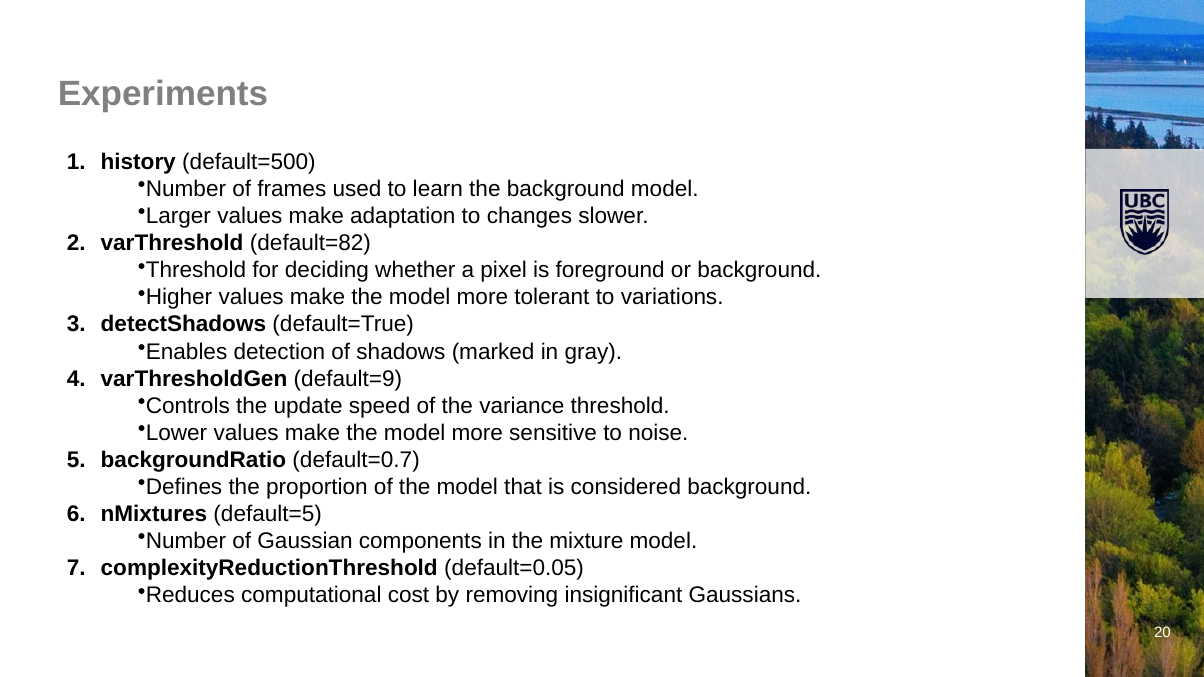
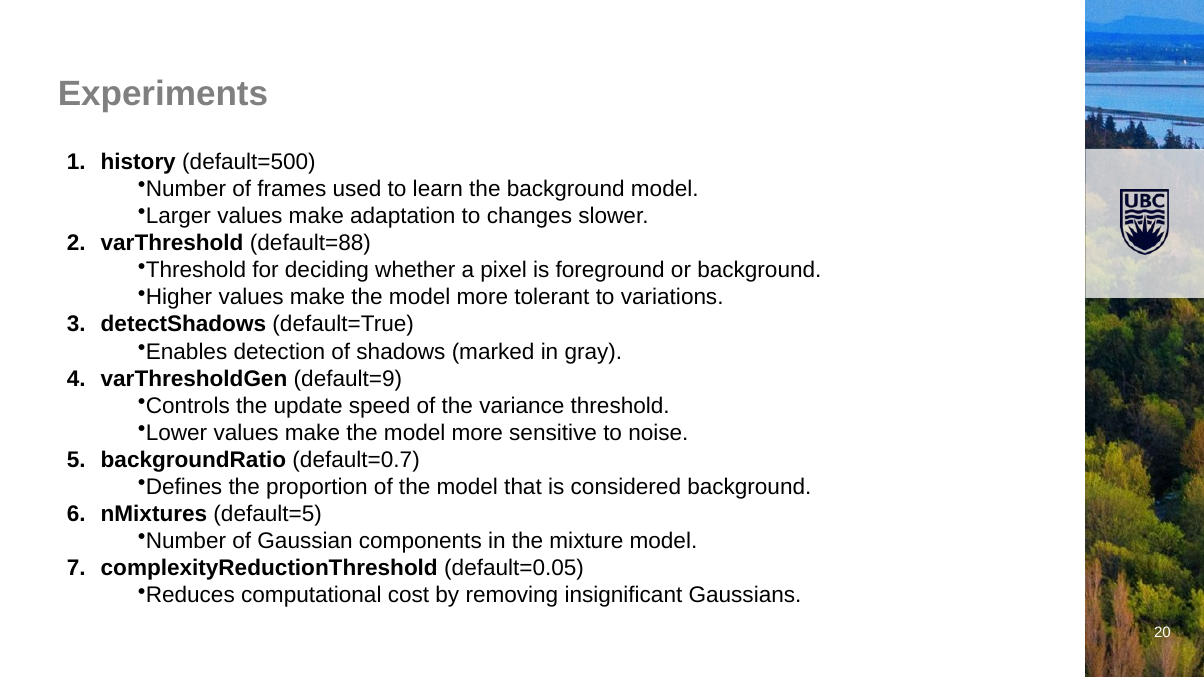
default=82: default=82 -> default=88 (310, 243)
